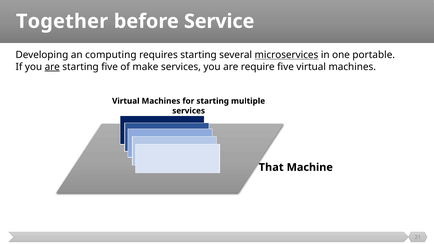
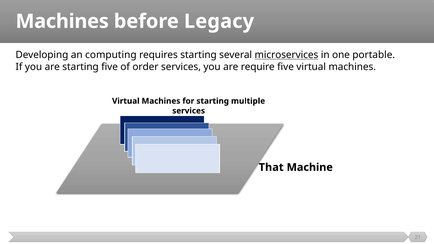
Together: Together -> Machines (62, 21)
Service: Service -> Legacy (219, 21)
are underline: present -> none (52, 67)
make: make -> order (145, 67)
